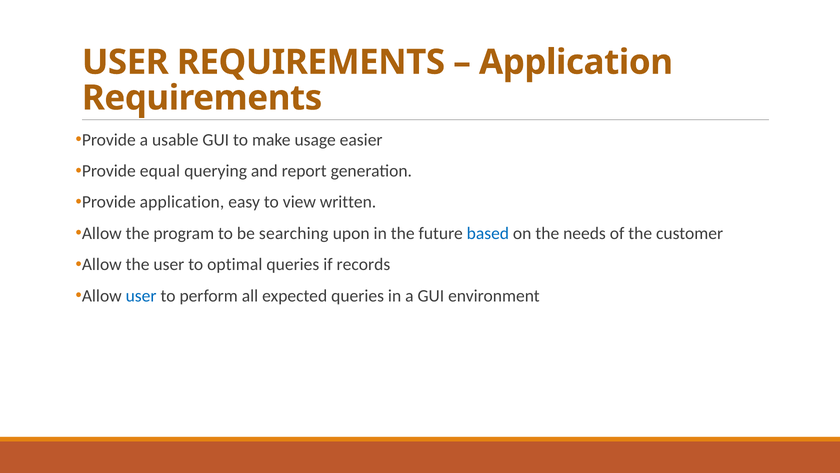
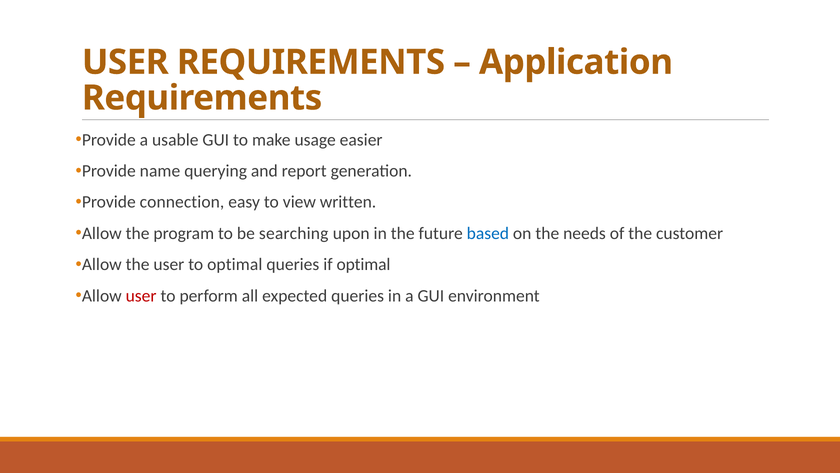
equal: equal -> name (160, 171)
Provide application: application -> connection (182, 202)
if records: records -> optimal (363, 264)
user colour: blue -> red (141, 295)
